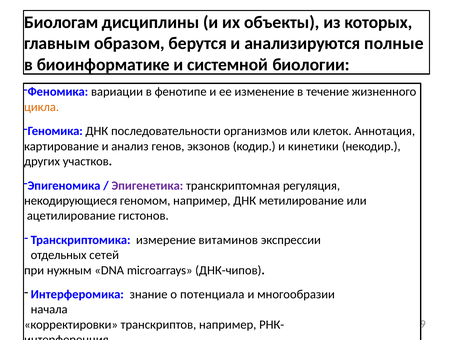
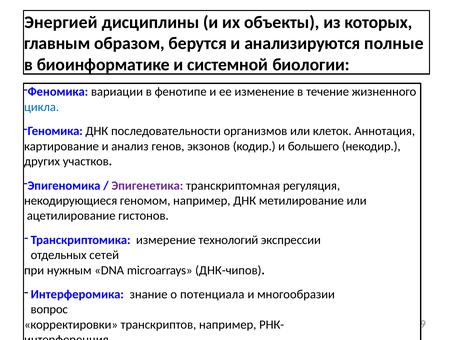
Биологам: Биологам -> Энергией (61, 22)
цикла colour: orange -> blue (42, 107)
кинетики: кинетики -> большего (314, 146)
витаминов: витаминов -> технологий (228, 240)
начала: начала -> вопрос (49, 309)
